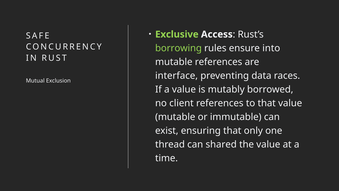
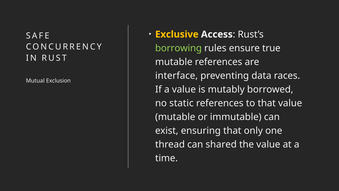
Exclusive colour: light green -> yellow (177, 34)
into: into -> true (271, 48)
client: client -> static (181, 103)
